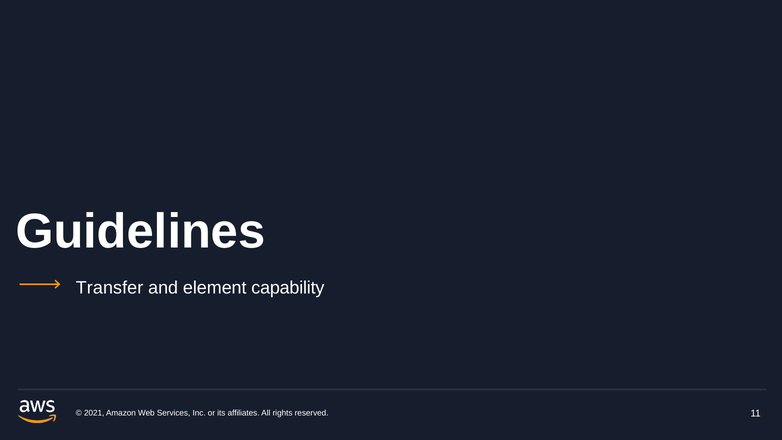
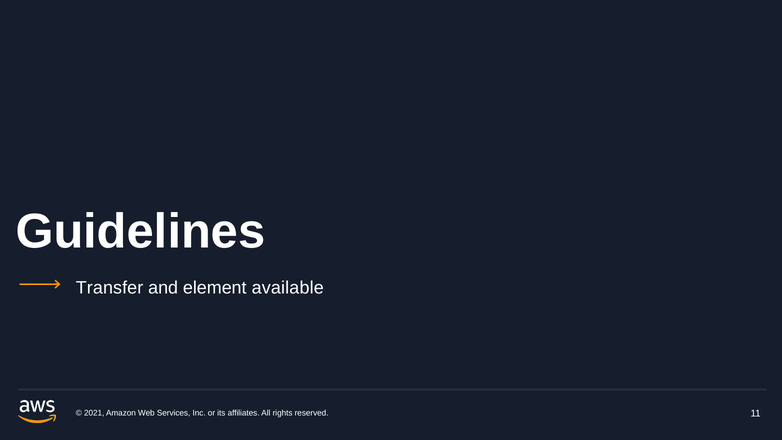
capability: capability -> available (288, 288)
